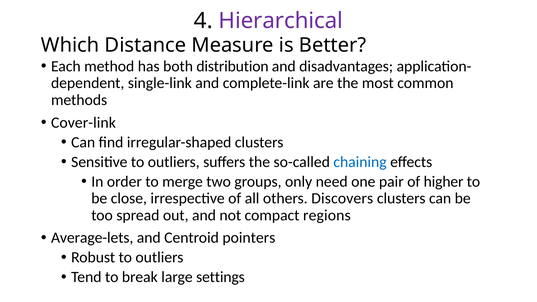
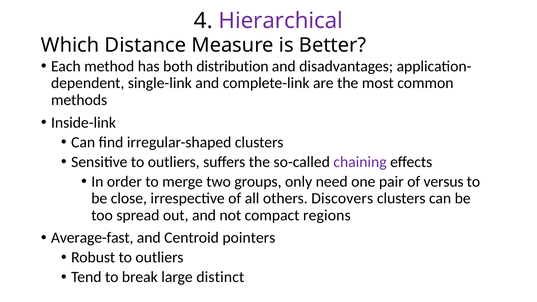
Cover-link: Cover-link -> Inside-link (83, 123)
chaining colour: blue -> purple (360, 162)
higher: higher -> versus (444, 182)
Average-lets: Average-lets -> Average-fast (92, 238)
settings: settings -> distinct (220, 277)
